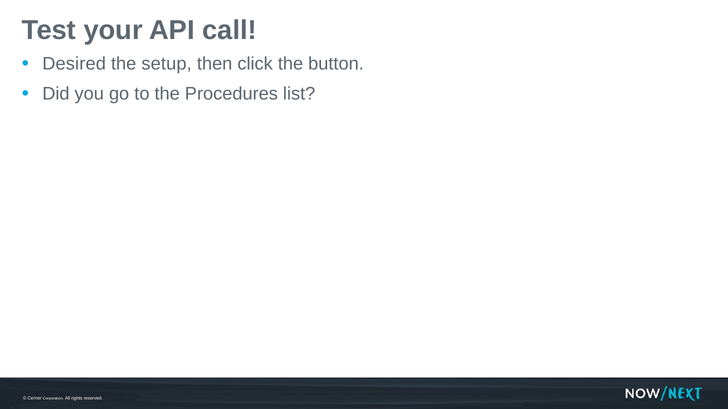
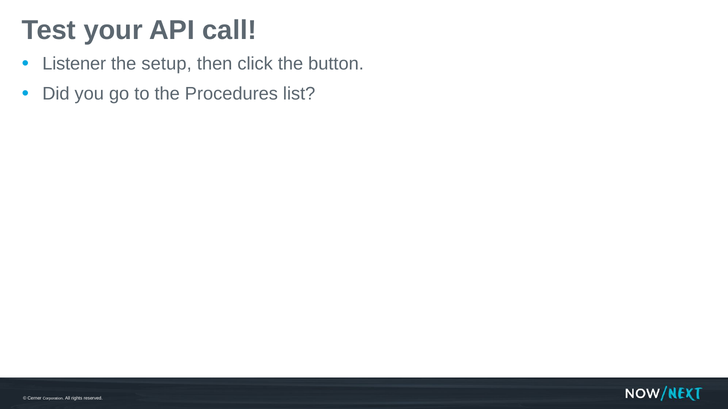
Desired: Desired -> Listener (74, 64)
